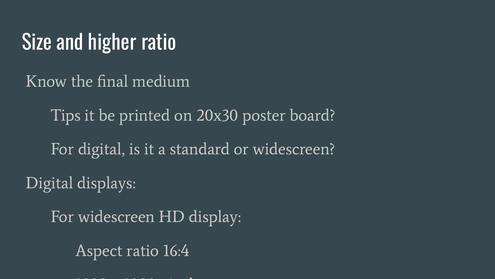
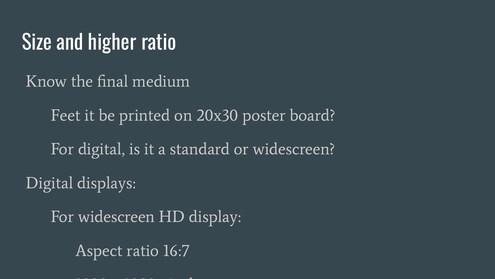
Tips: Tips -> Feet (66, 115)
16:4: 16:4 -> 16:7 (176, 250)
